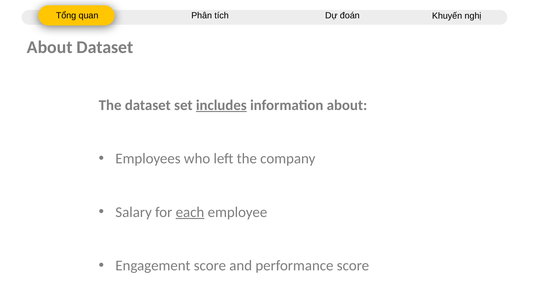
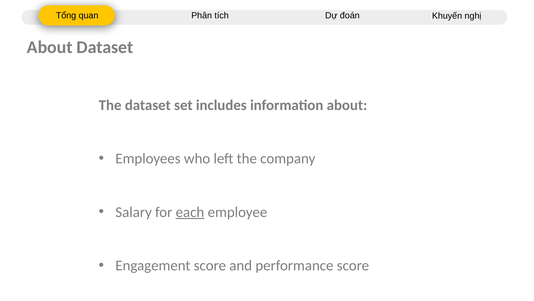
includes underline: present -> none (221, 105)
